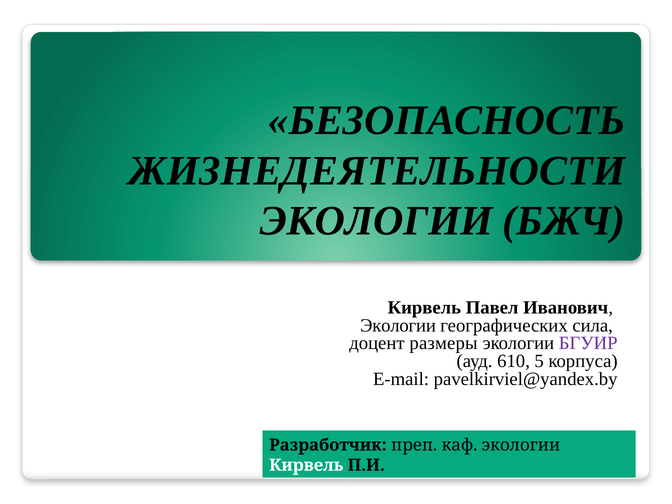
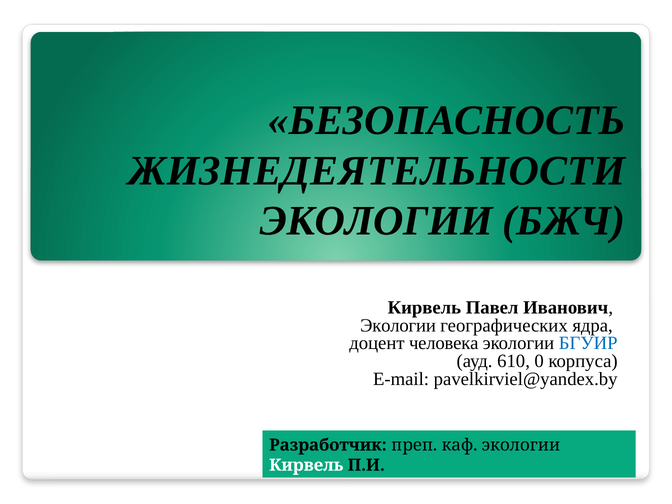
сила: сила -> ядра (593, 325)
размеры: размеры -> человека (444, 343)
БГУИР colour: purple -> blue (588, 343)
5: 5 -> 0 (539, 361)
